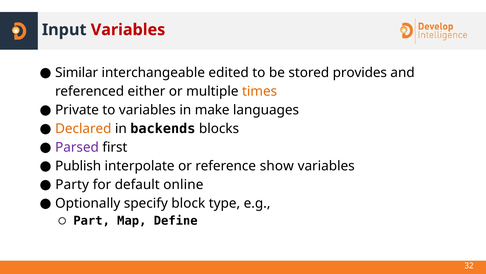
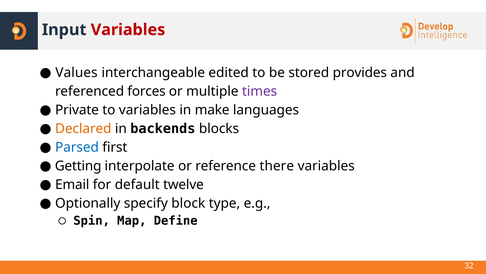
Similar: Similar -> Values (76, 72)
either: either -> forces (147, 91)
times colour: orange -> purple (260, 91)
Parsed colour: purple -> blue (77, 147)
Publish: Publish -> Getting (78, 166)
show: show -> there (277, 166)
Party: Party -> Email (72, 184)
online: online -> twelve (183, 184)
Part: Part -> Spin (92, 220)
